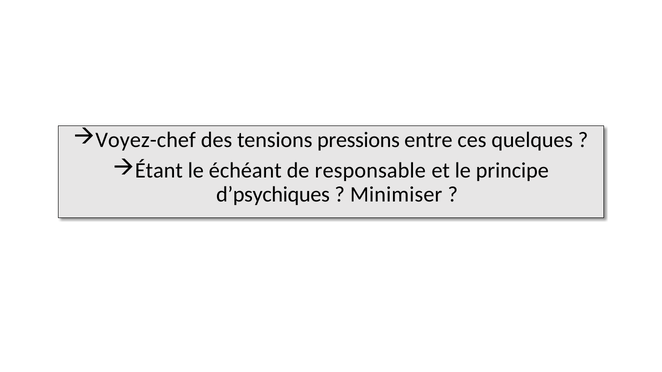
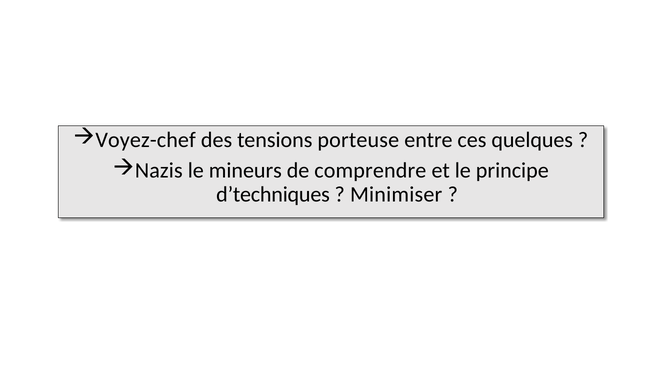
pressions: pressions -> porteuse (358, 140)
Étant: Étant -> Nazis (159, 171)
échéant: échéant -> mineurs (245, 171)
responsable: responsable -> comprendre (370, 171)
d’psychiques: d’psychiques -> d’techniques (273, 195)
